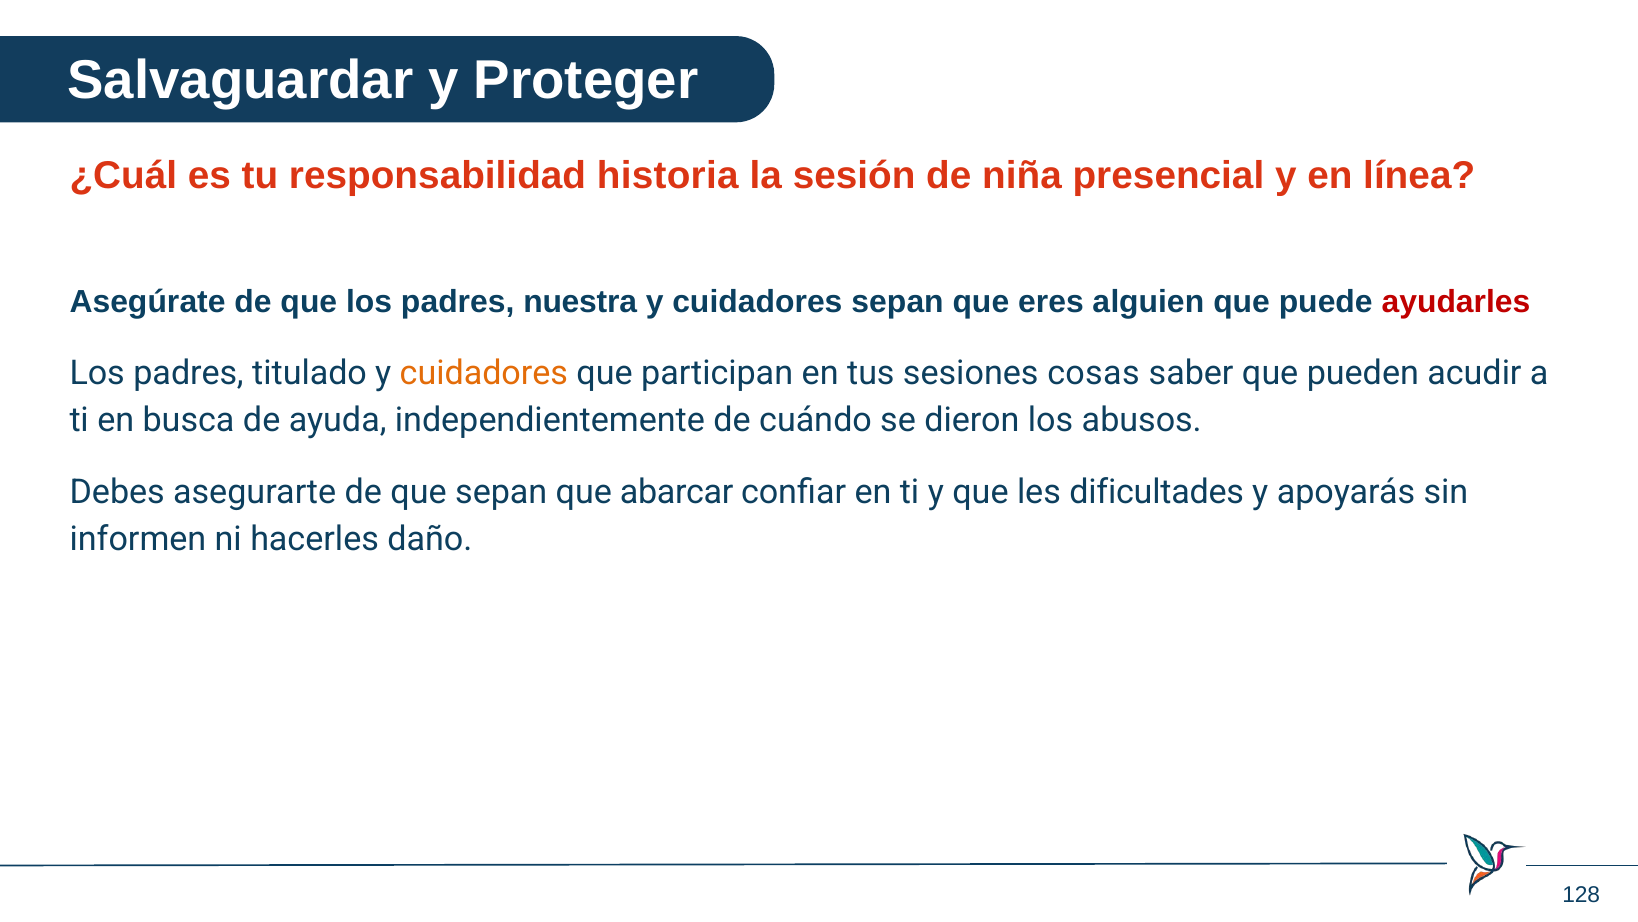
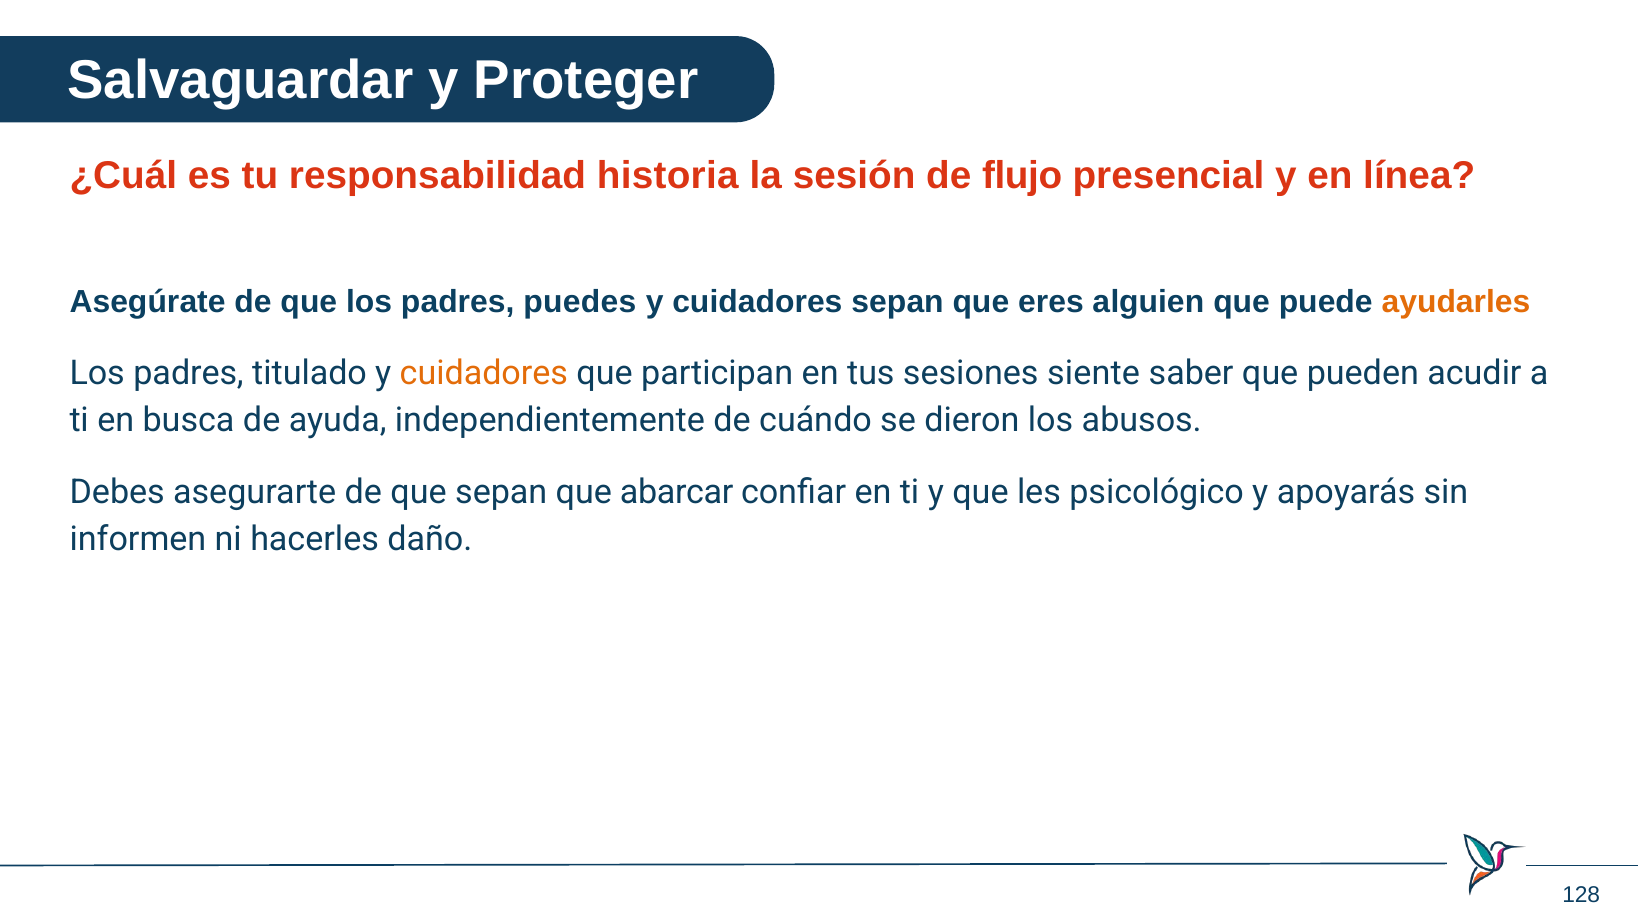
niña: niña -> flujo (1022, 176)
nuestra: nuestra -> puedes (580, 302)
ayudarles colour: red -> orange (1456, 302)
cosas: cosas -> siente (1094, 373)
dificultades: dificultades -> psicológico (1157, 492)
